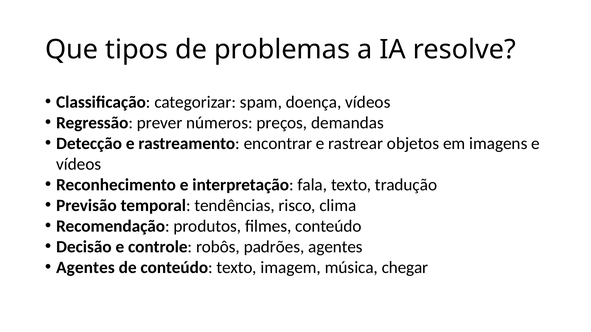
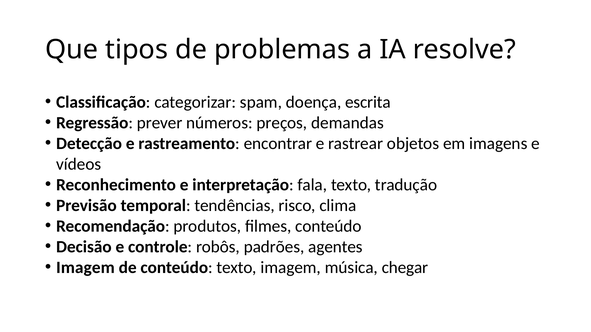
doença vídeos: vídeos -> escrita (368, 102)
Agentes: Agentes -> Imagem (85, 268)
